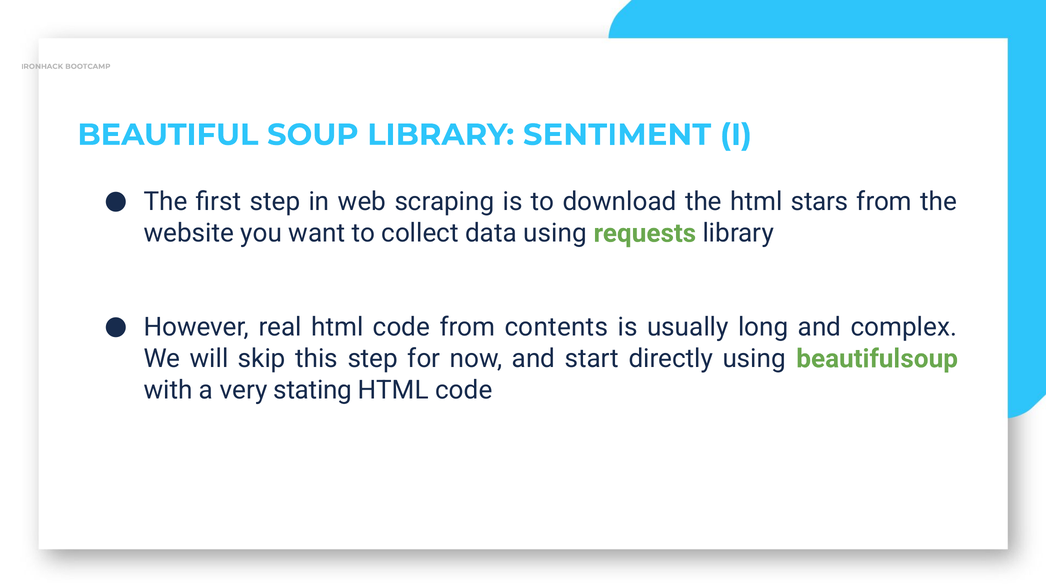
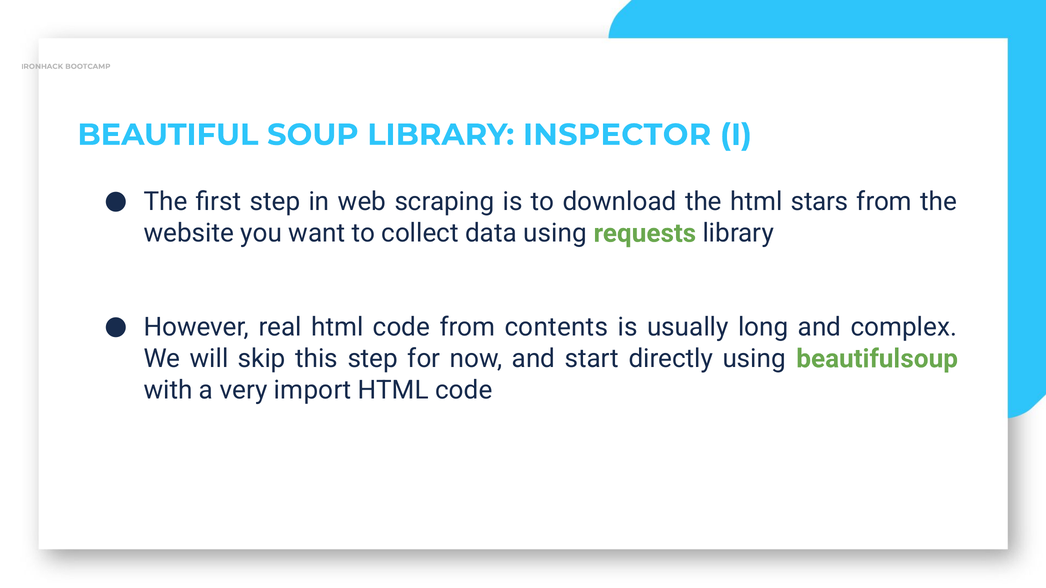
SENTIMENT: SENTIMENT -> INSPECTOR (617, 135)
stating: stating -> import (313, 390)
